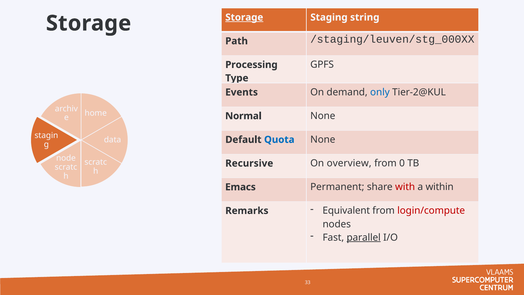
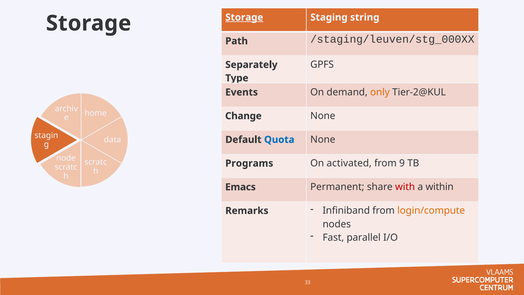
Processing: Processing -> Separately (251, 65)
only colour: blue -> orange (380, 92)
Normal: Normal -> Change (243, 116)
Recursive: Recursive -> Programs (249, 163)
overview: overview -> activated (349, 163)
0: 0 -> 9 (402, 163)
Equivalent: Equivalent -> Infiniband (346, 211)
login/compute colour: red -> orange (431, 211)
parallel underline: present -> none (364, 237)
